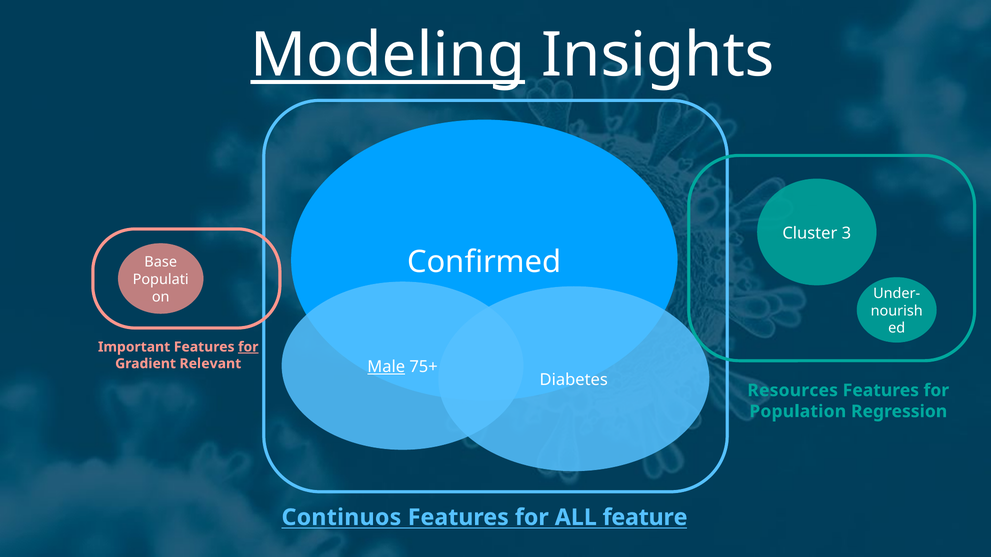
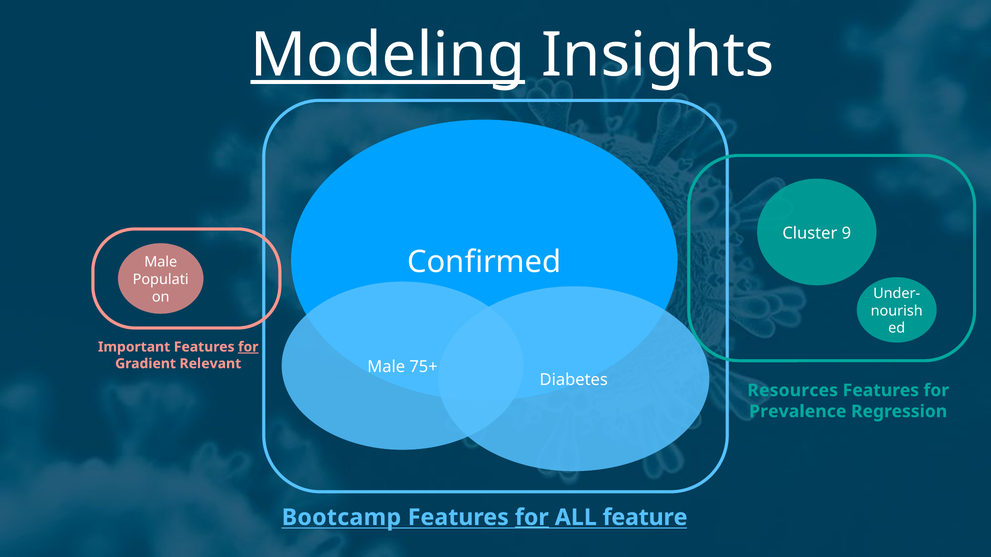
3: 3 -> 9 (846, 233)
Base: Base -> Male (161, 262)
Male underline: present -> none (386, 367)
Population: Population -> Prevalence (798, 412)
Continuos: Continuos -> Bootcamp (341, 518)
for underline: none -> present (532, 518)
